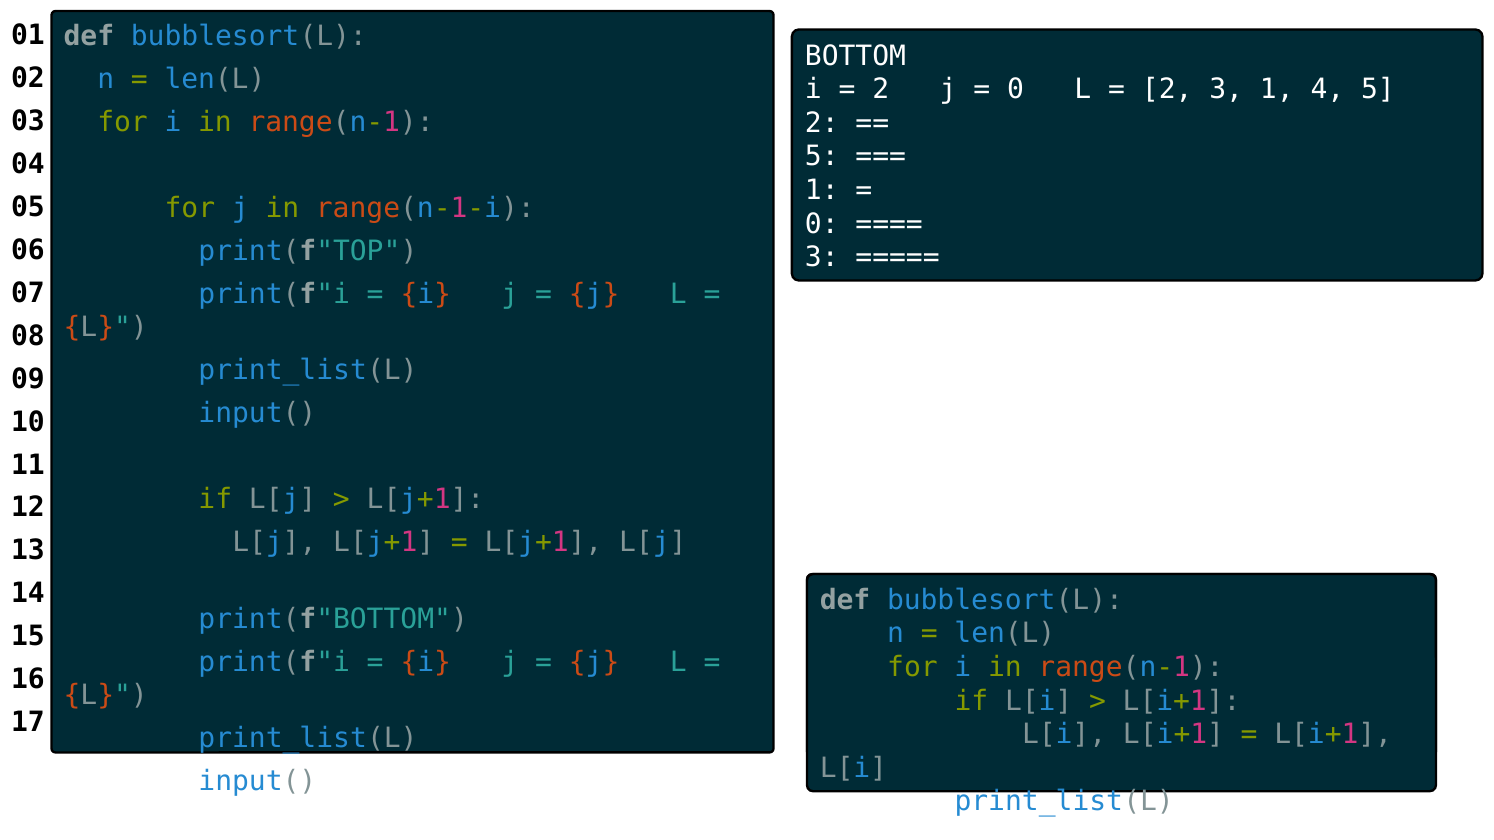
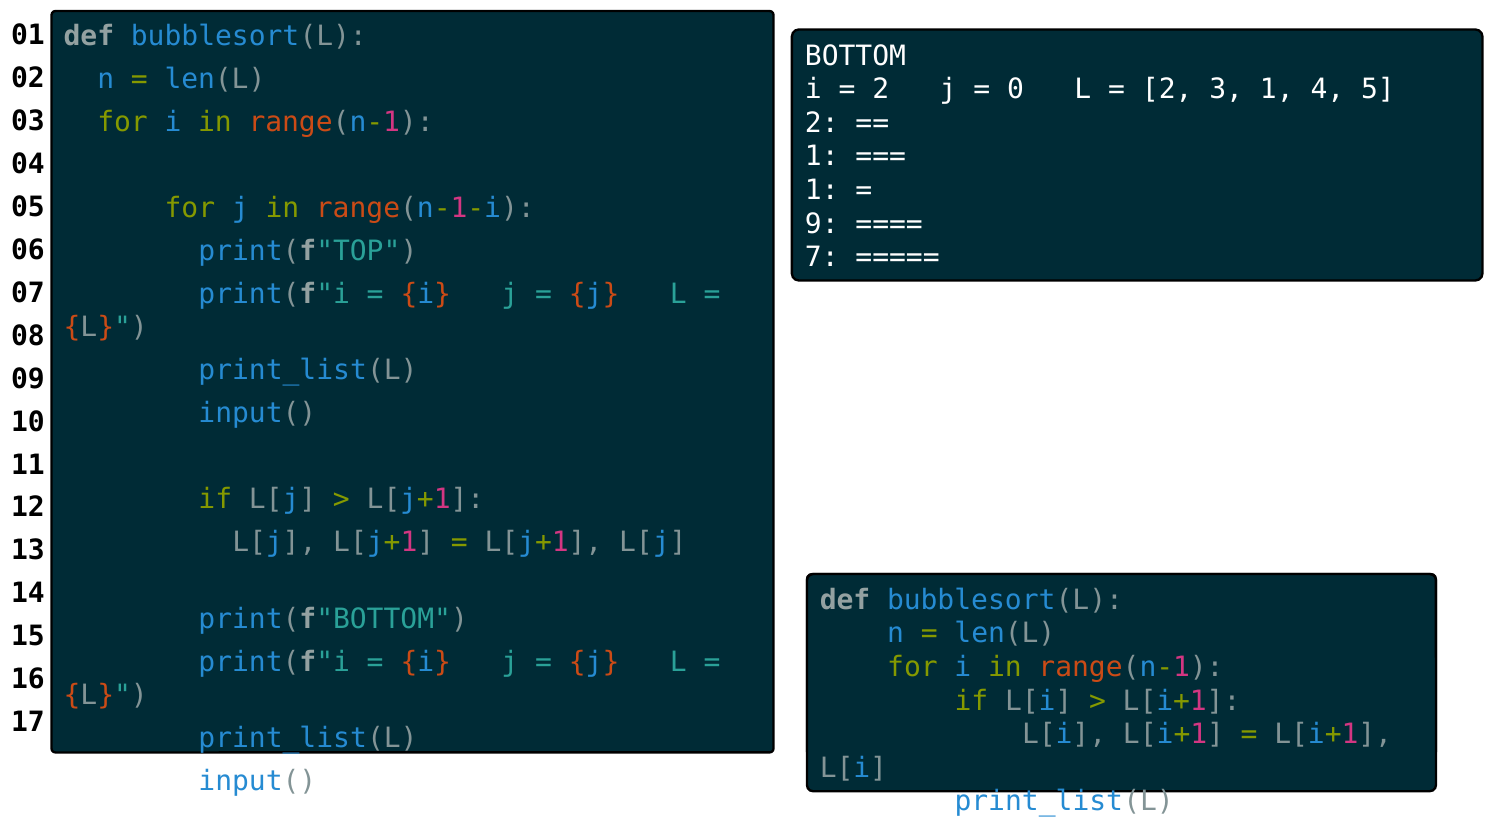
5: 5 -> 1 (822, 157)
0: 0 -> 9 (822, 224)
3: 3 -> 7 (822, 258)
